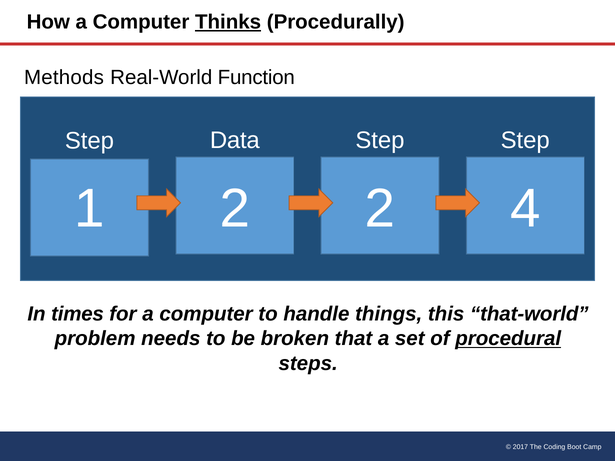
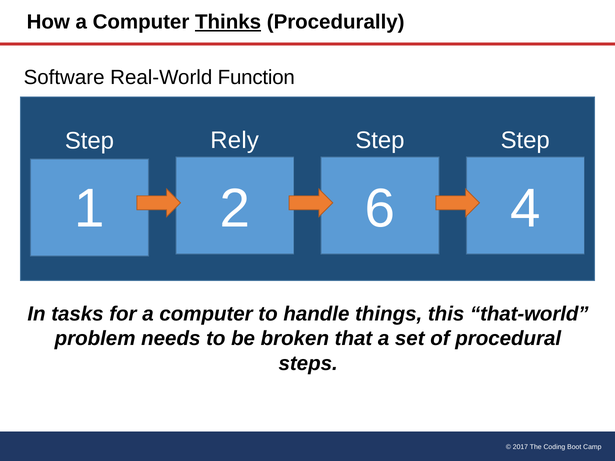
Methods: Methods -> Software (64, 77)
Data: Data -> Rely (235, 140)
2 2: 2 -> 6 (380, 209)
times: times -> tasks (77, 314)
procedural underline: present -> none (508, 339)
